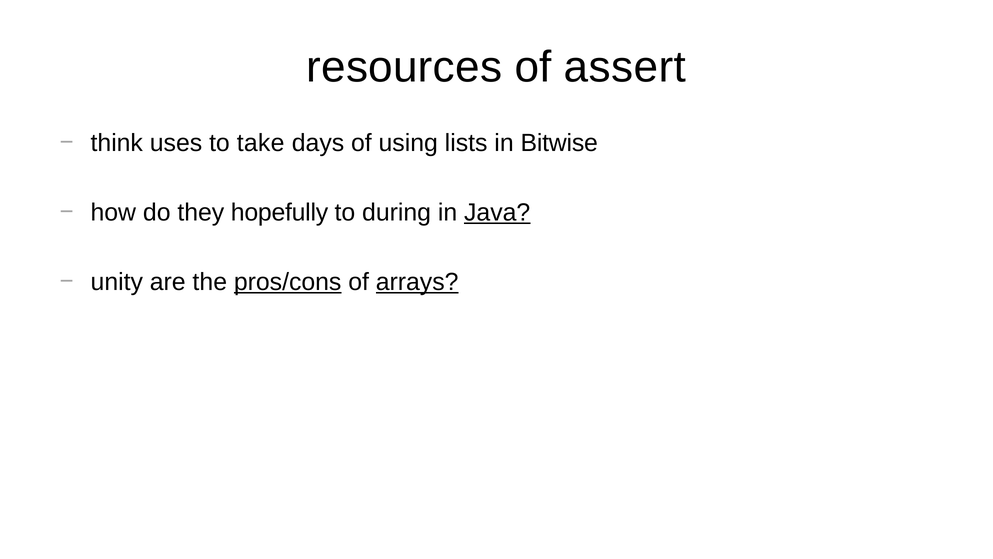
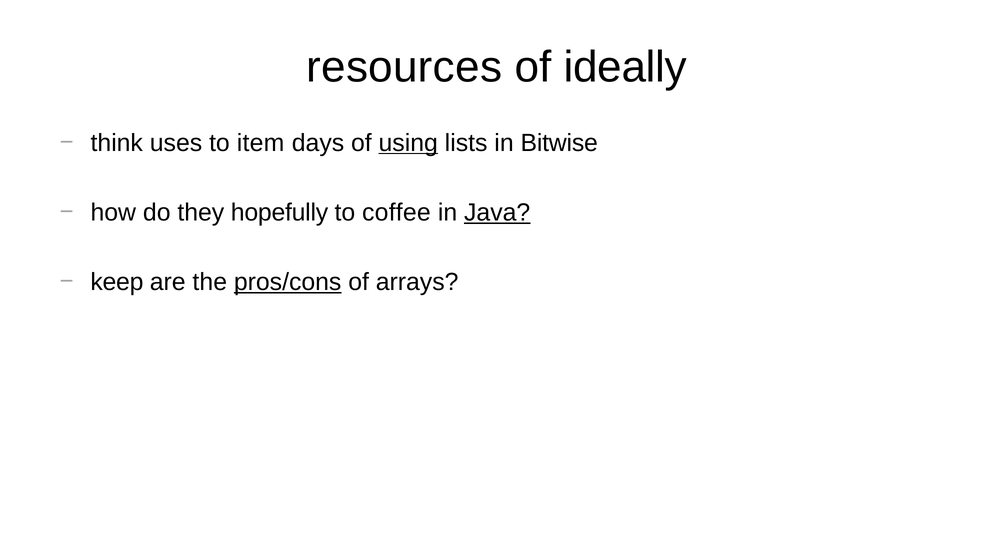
assert: assert -> ideally (625, 67)
take: take -> item (261, 143)
using underline: none -> present (408, 143)
during: during -> coffee (396, 212)
unity: unity -> keep (117, 282)
arrays underline: present -> none (417, 282)
